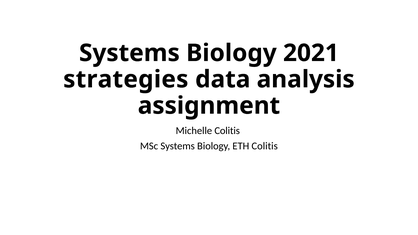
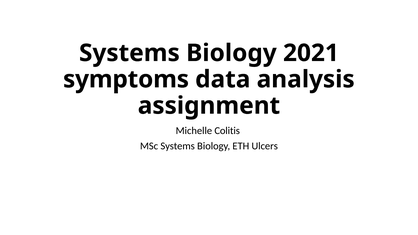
strategies: strategies -> symptoms (126, 79)
ETH Colitis: Colitis -> Ulcers (265, 146)
